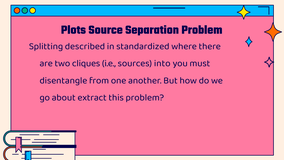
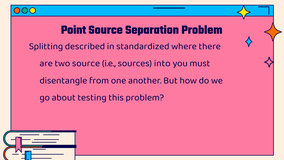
Plots: Plots -> Point (73, 30)
two cliques: cliques -> source (86, 63)
extract: extract -> testing (92, 97)
